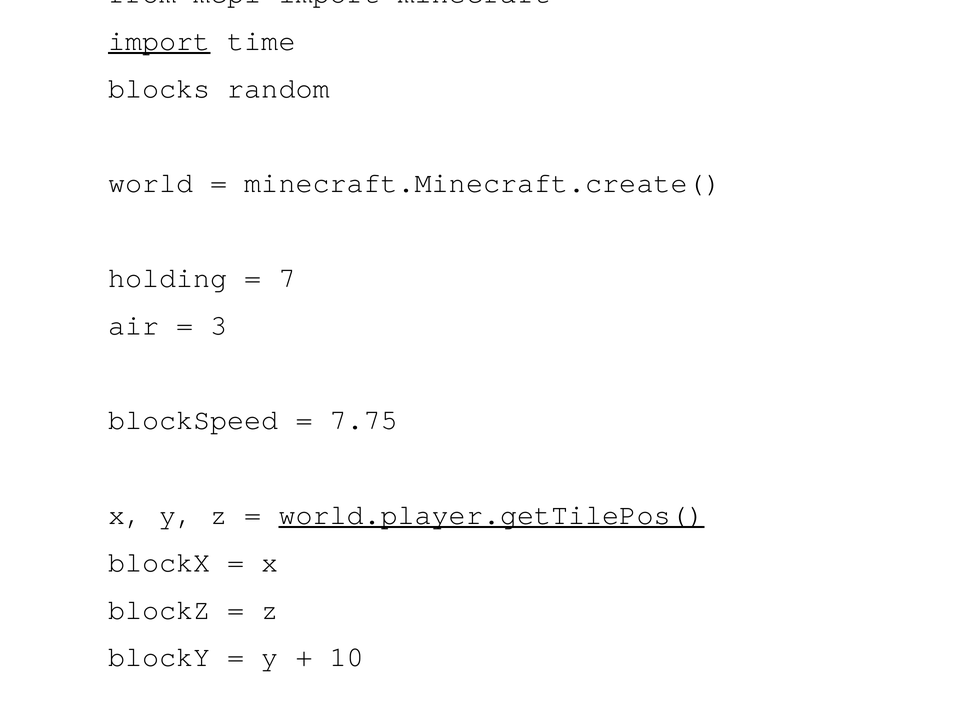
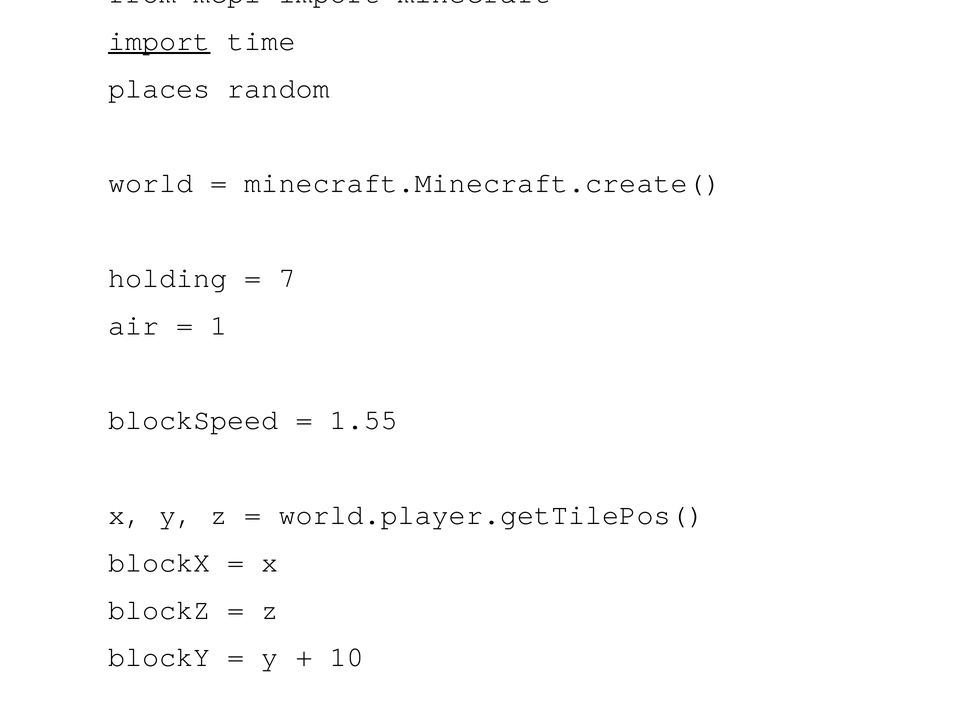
blocks: blocks -> places (159, 88)
3: 3 -> 1 (219, 325)
7.75: 7.75 -> 1.55 (364, 420)
world.player.getTilePos( underline: present -> none (492, 514)
